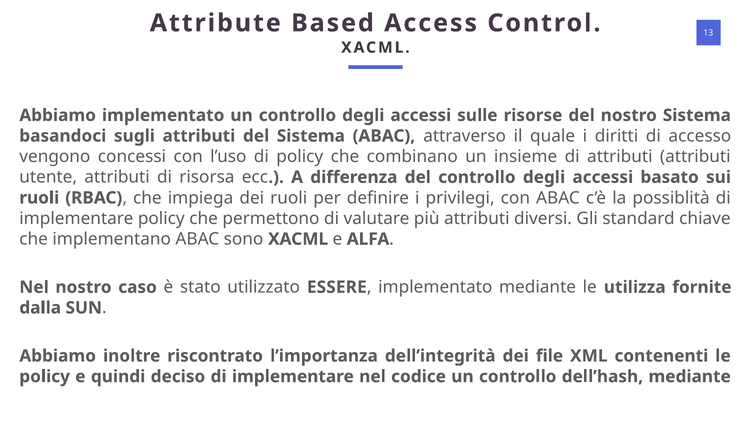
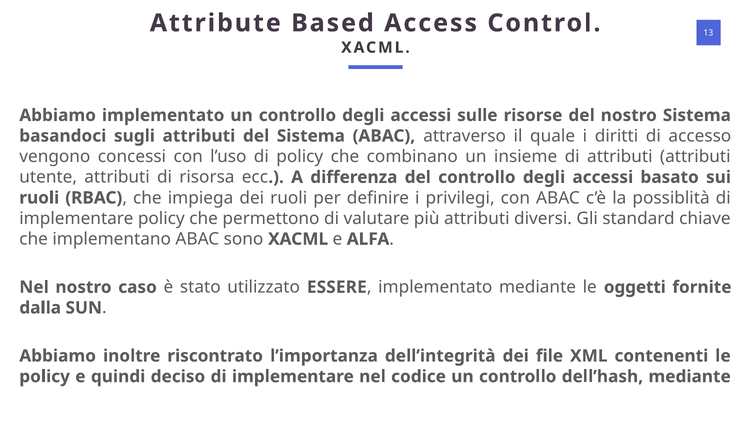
utilizza: utilizza -> oggetti (635, 288)
